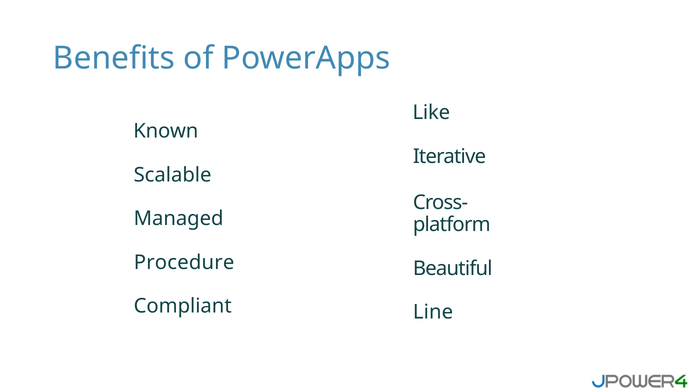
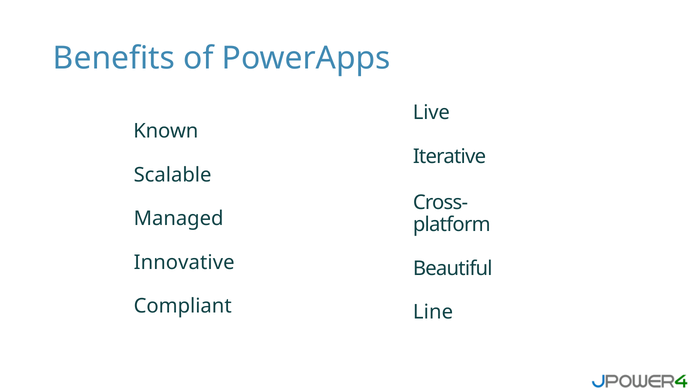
Like: Like -> Live (431, 113)
Procedure: Procedure -> Innovative (184, 262)
